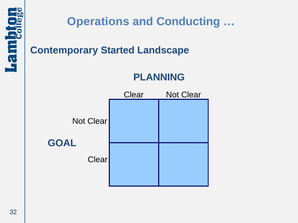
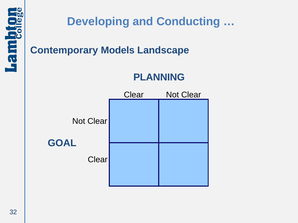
Operations: Operations -> Developing (98, 22)
Started: Started -> Models (118, 50)
